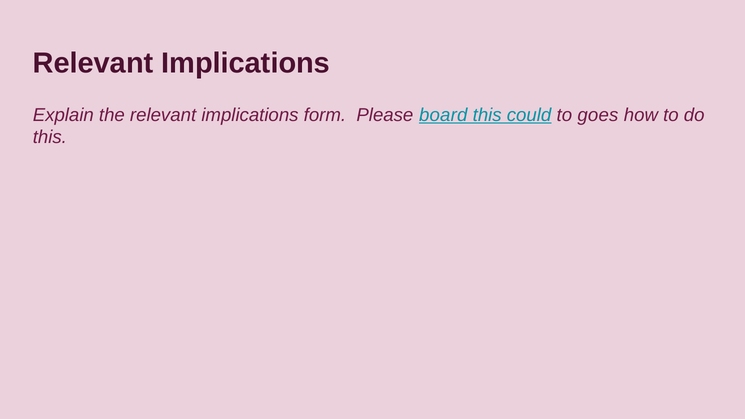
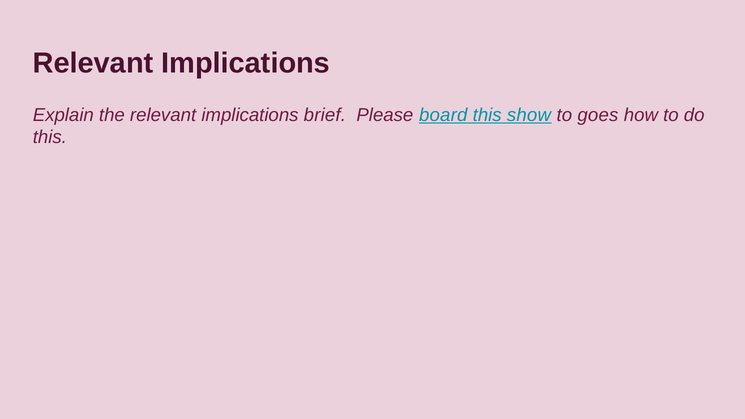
form: form -> brief (325, 115)
could: could -> show (529, 115)
